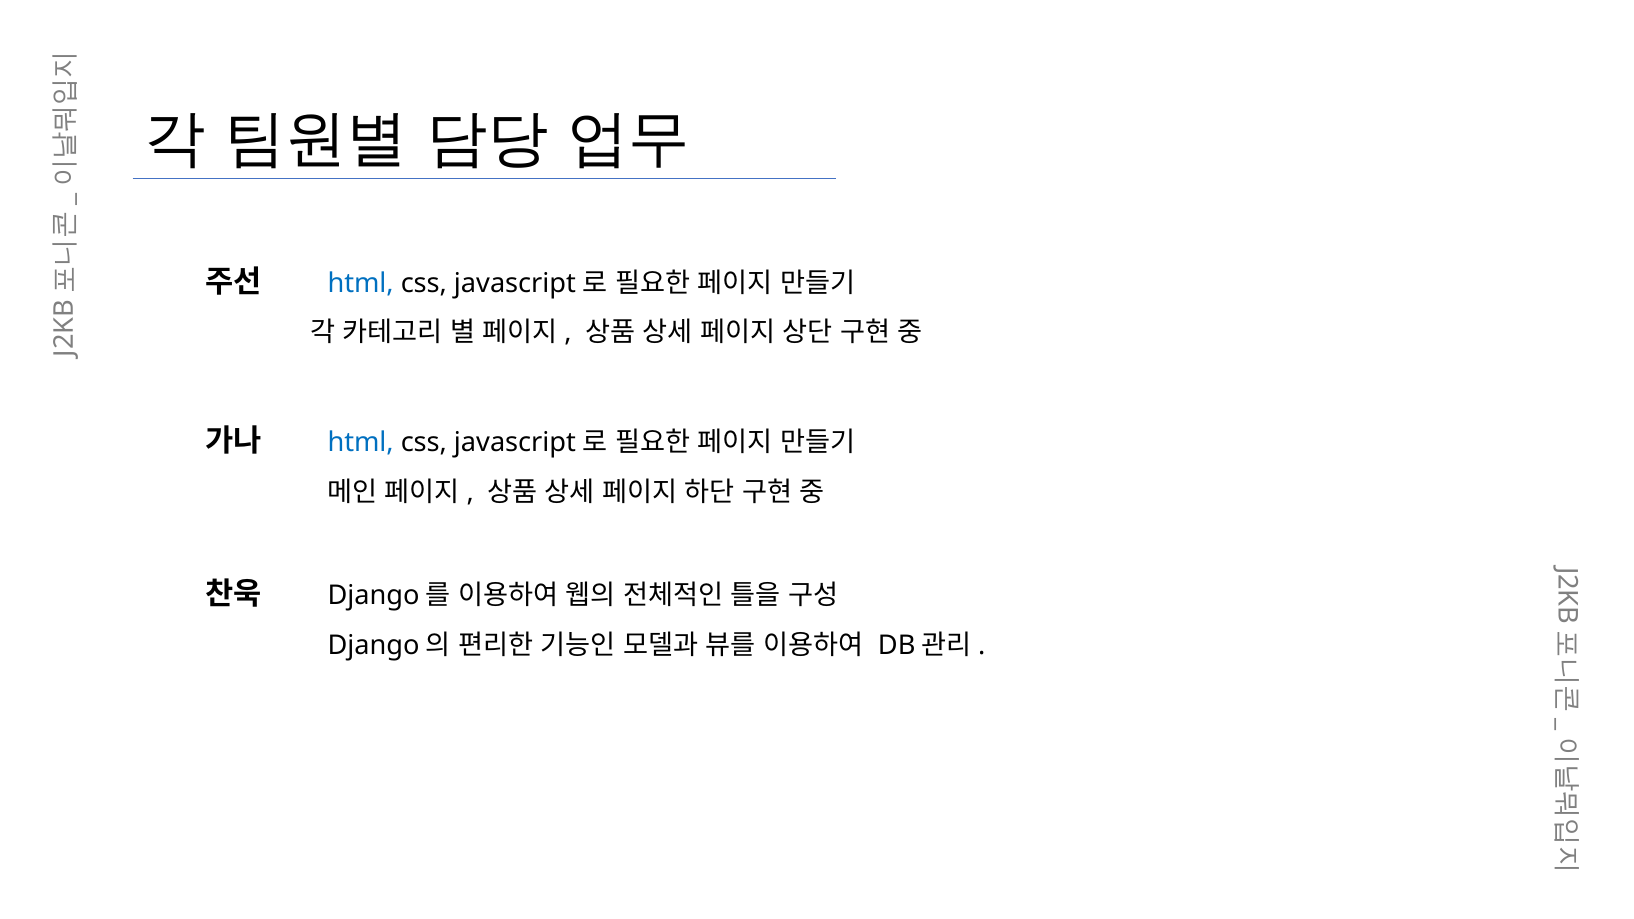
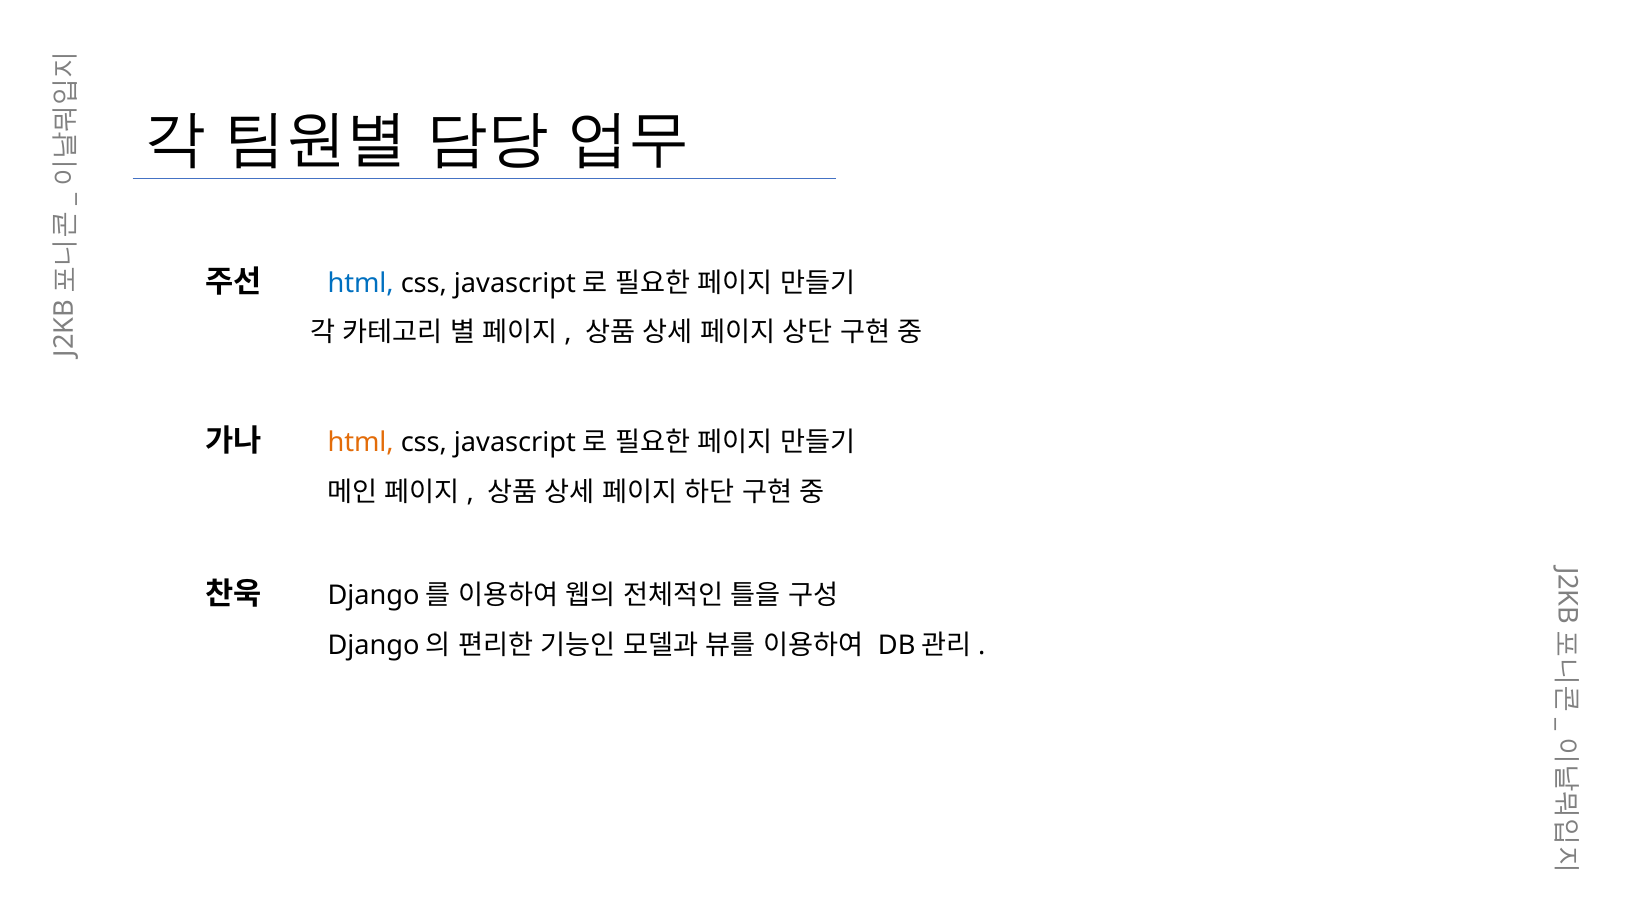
html colour: blue -> orange (361, 443)
